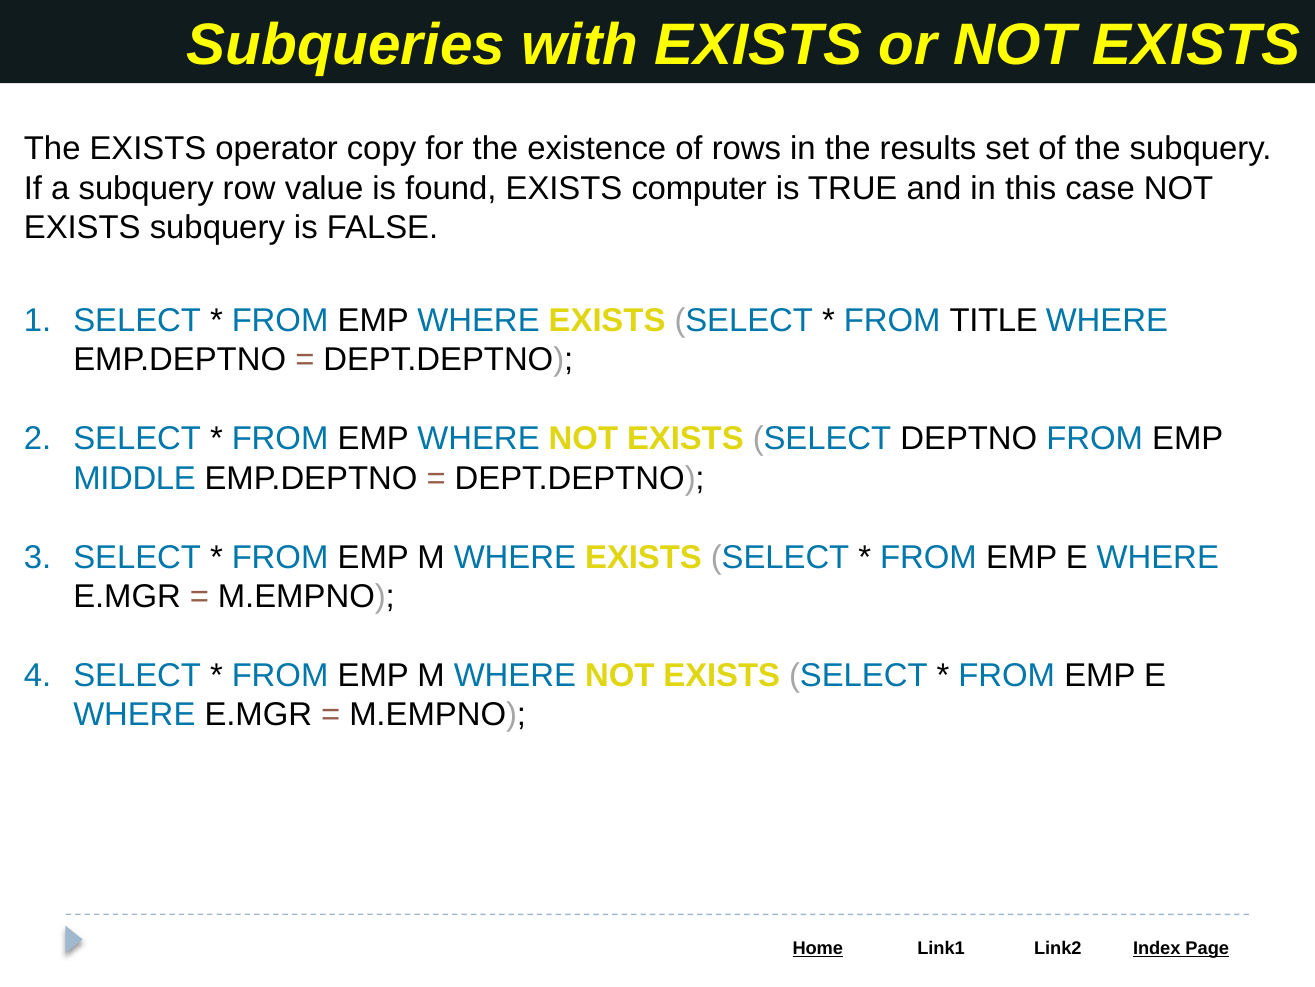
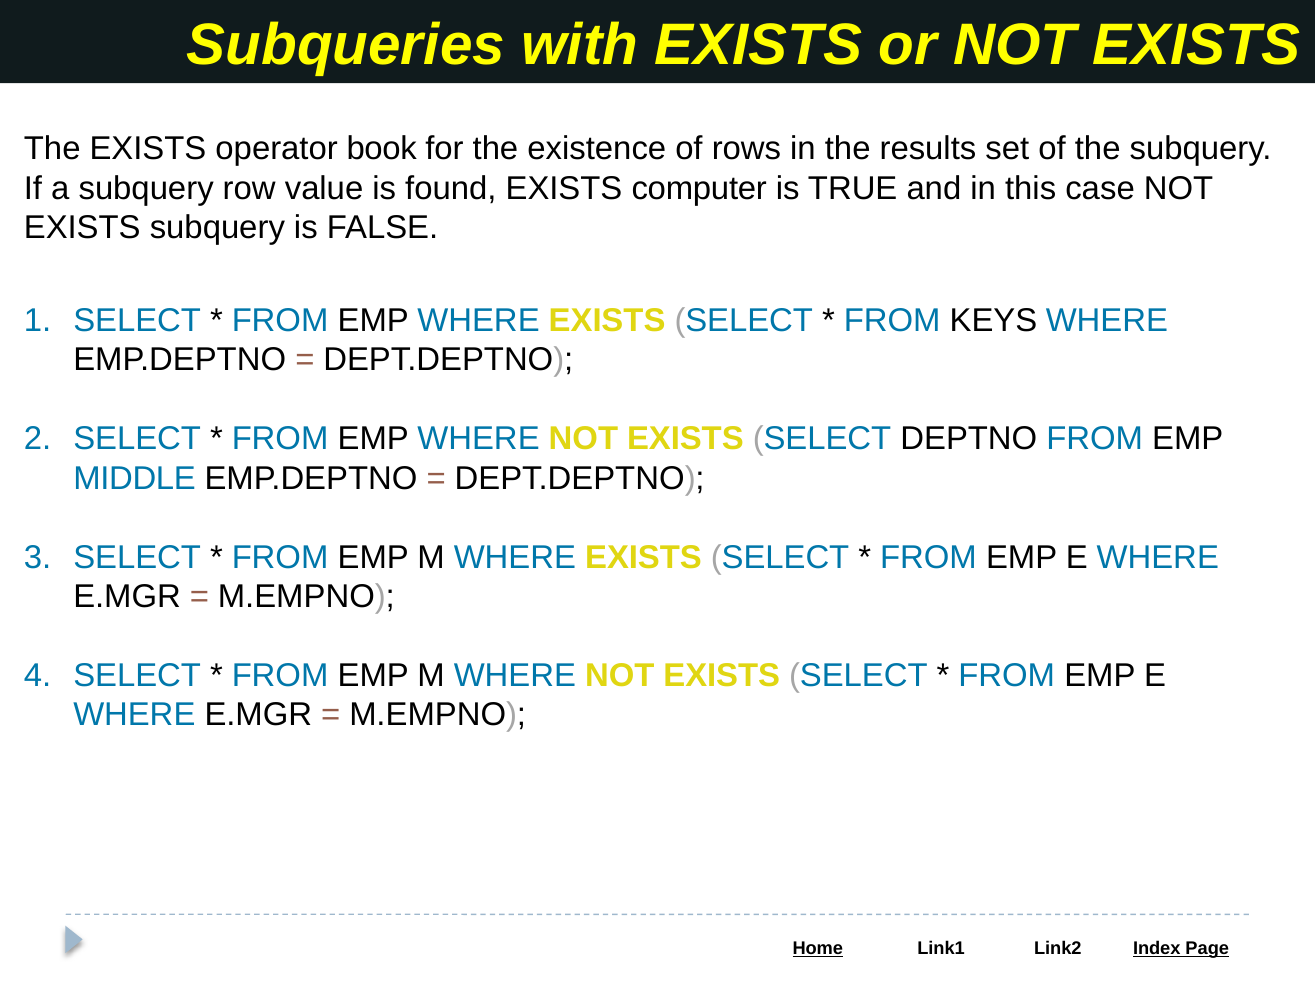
copy: copy -> book (382, 149)
TITLE: TITLE -> KEYS (993, 320)
